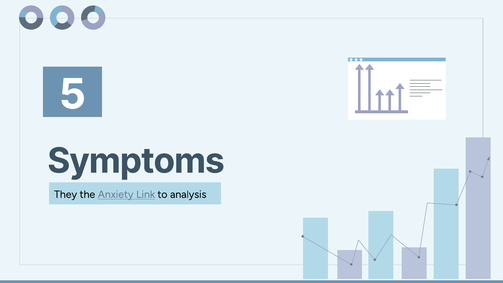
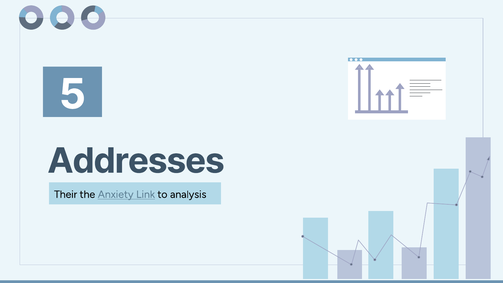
Symptoms: Symptoms -> Addresses (136, 161)
They: They -> Their (66, 194)
